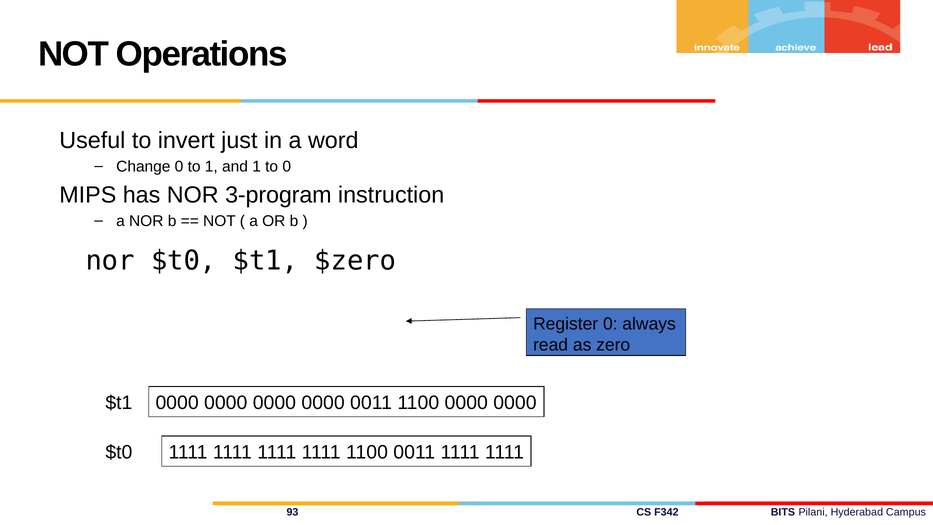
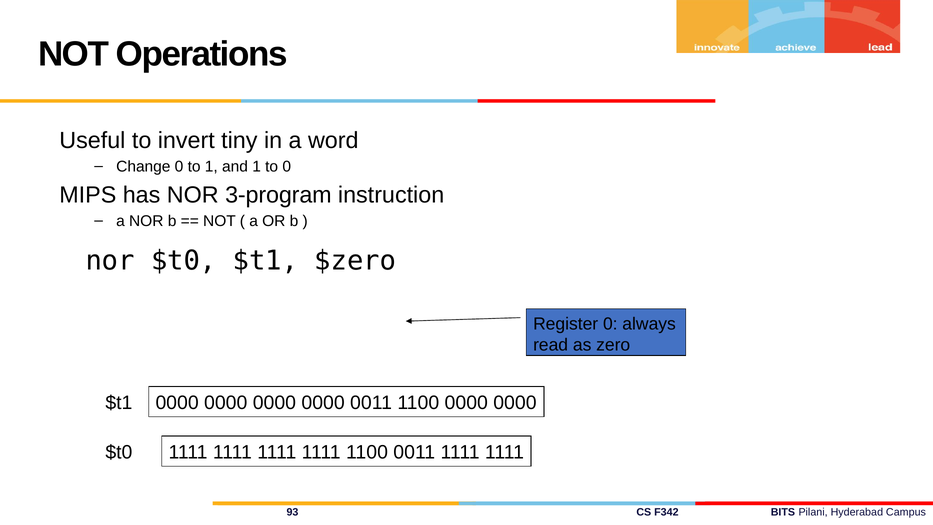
just: just -> tiny (239, 141)
